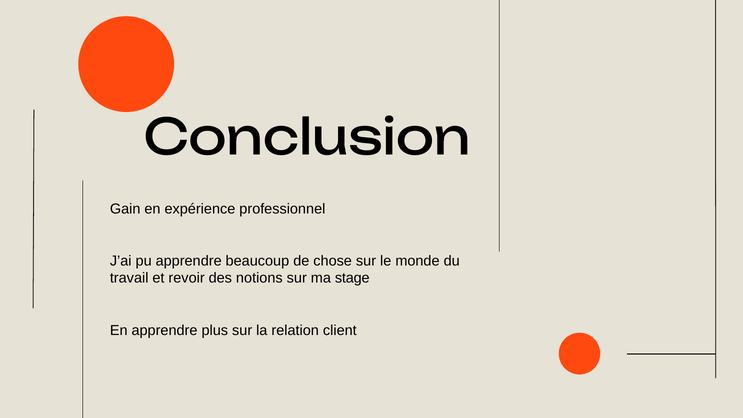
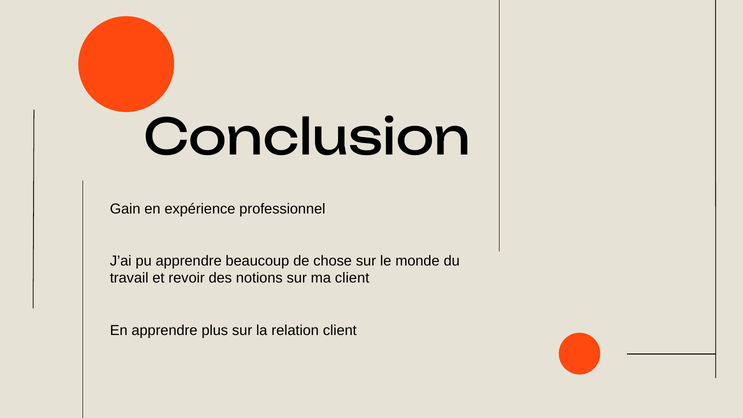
ma stage: stage -> client (352, 278)
